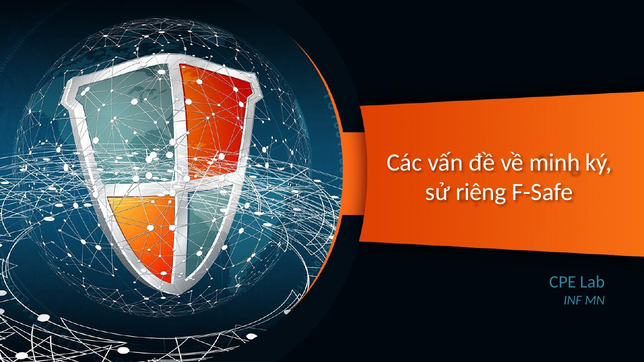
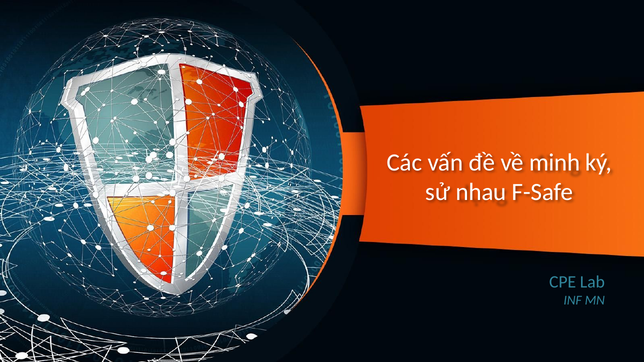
riêng: riêng -> nhau (481, 192)
